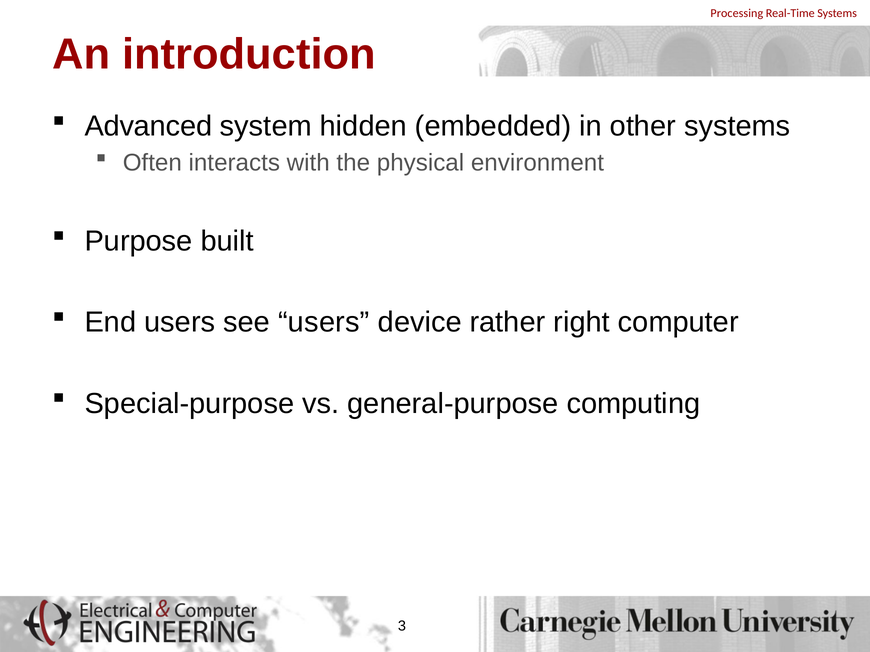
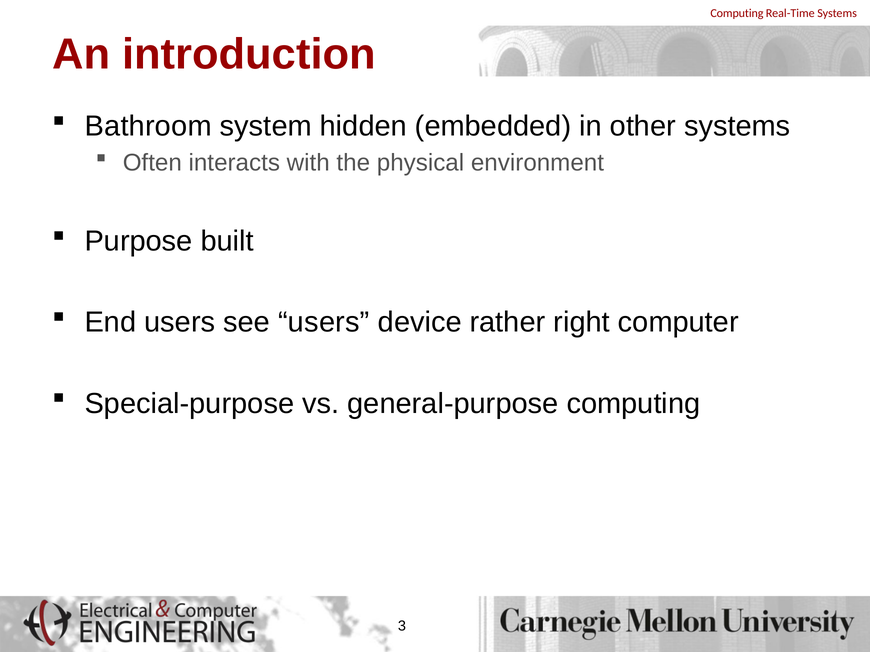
Processing: Processing -> Computing (737, 13)
Advanced: Advanced -> Bathroom (148, 126)
